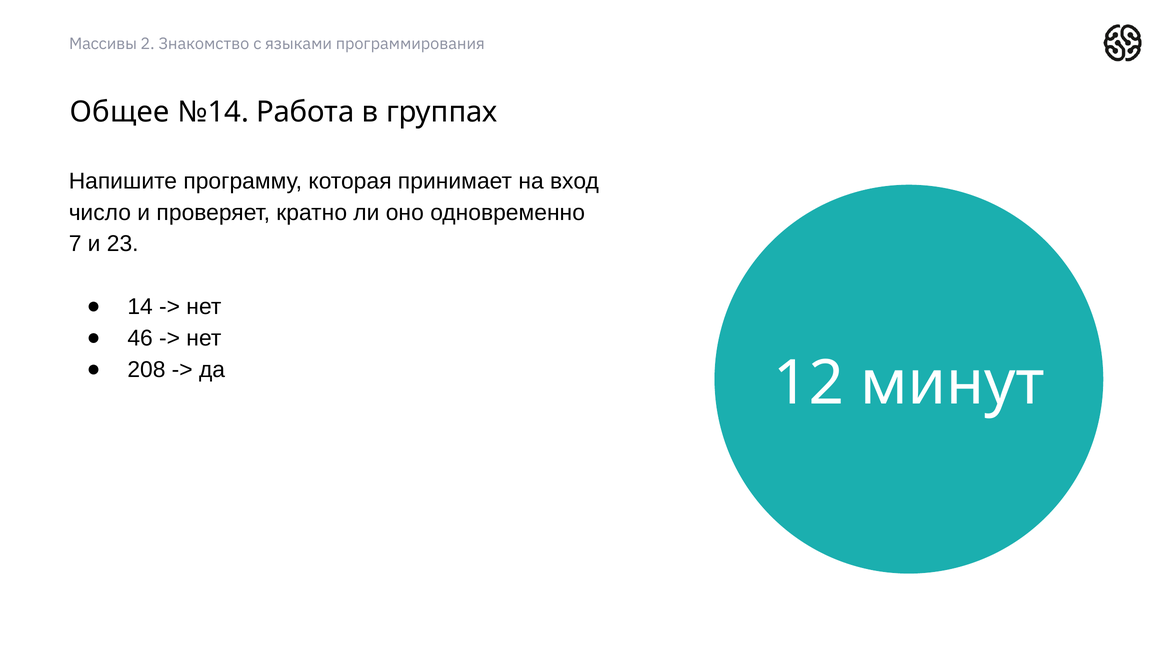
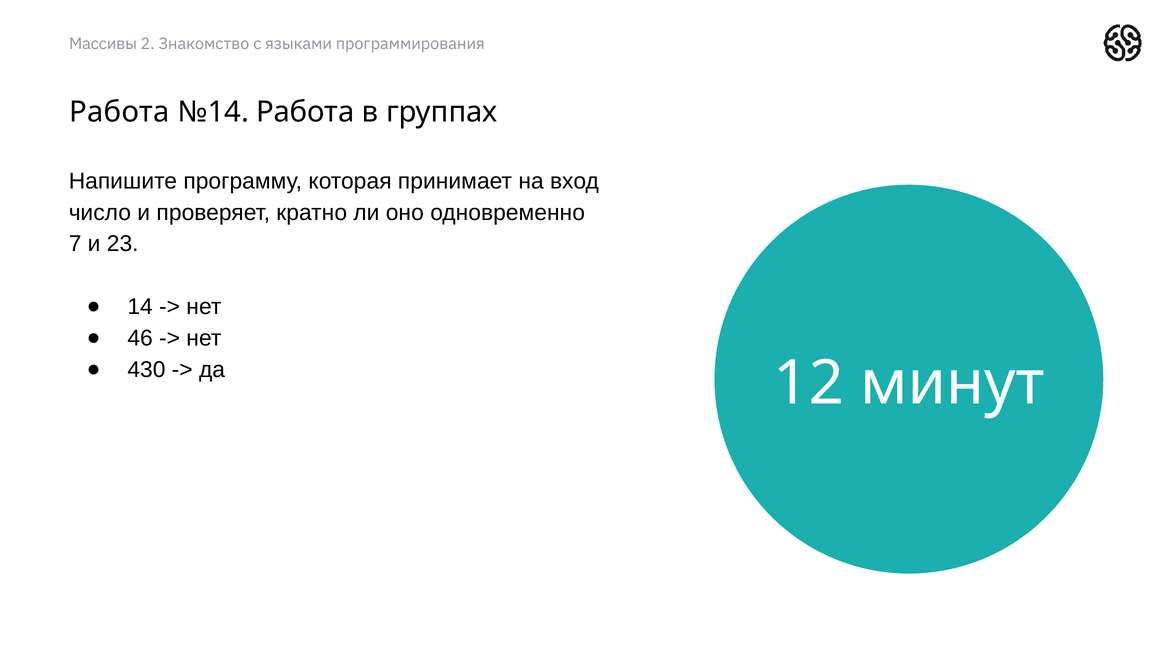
Общее: Общее -> Работа (119, 112)
208: 208 -> 430 (146, 370)
